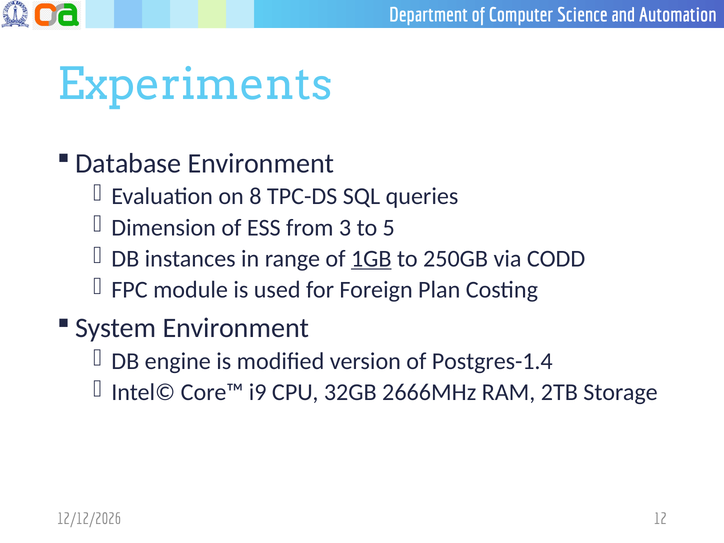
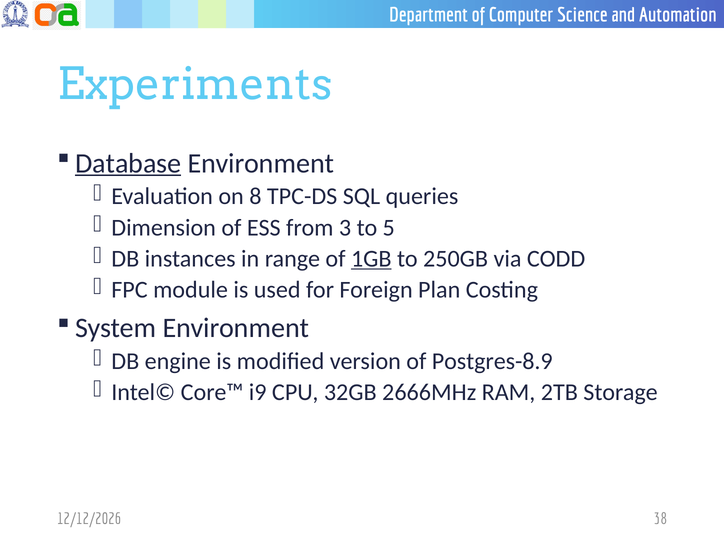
Database underline: none -> present (128, 163)
Postgres-1.4: Postgres-1.4 -> Postgres-8.9 (492, 361)
12: 12 -> 38 (660, 519)
